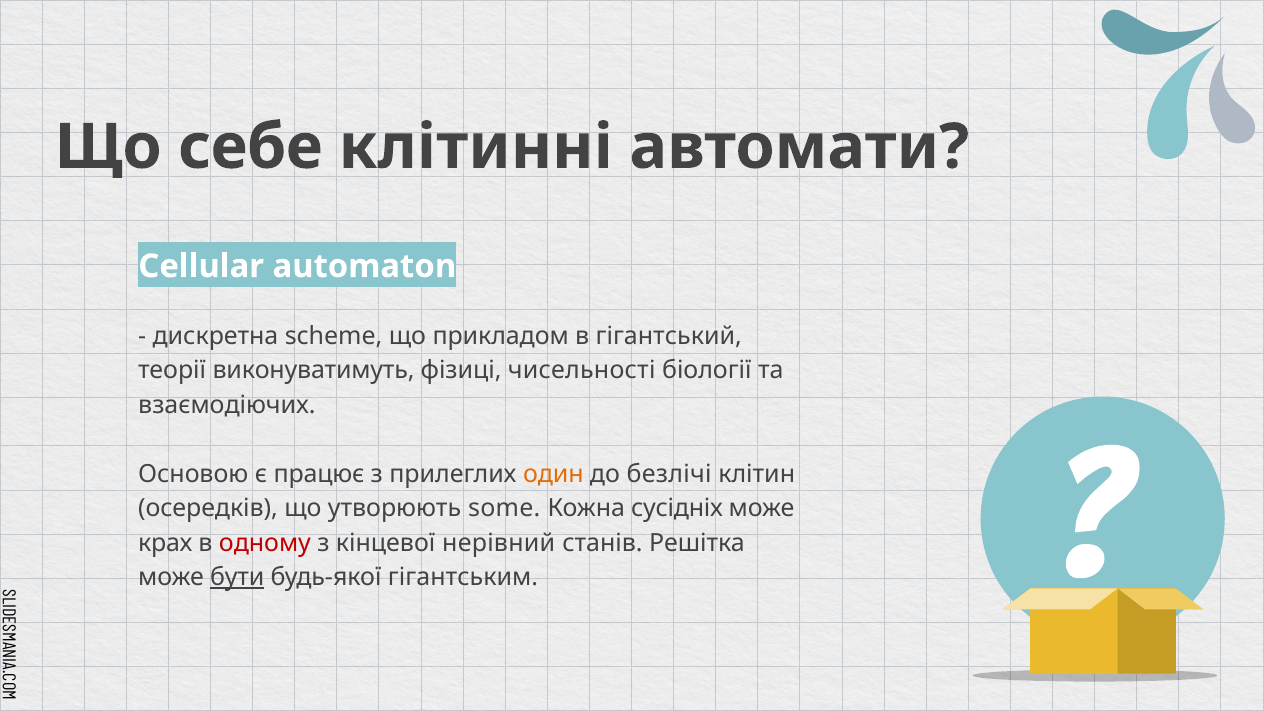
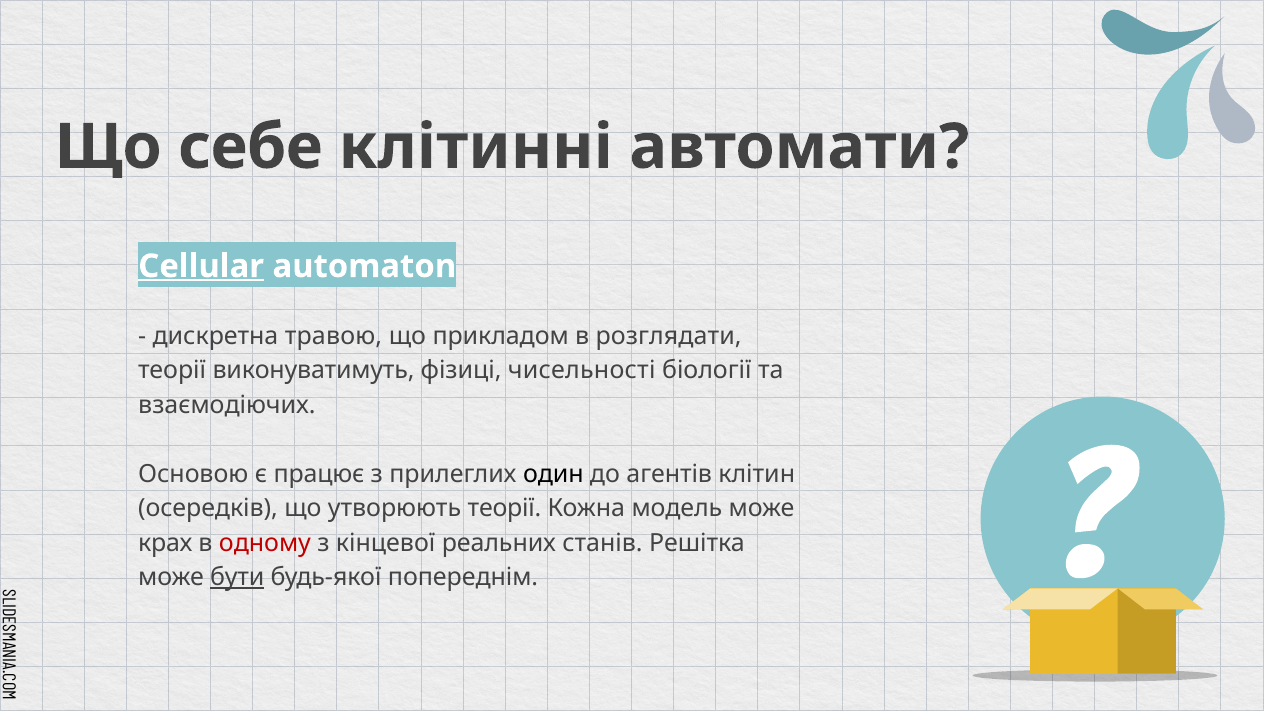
Cellular underline: none -> present (201, 266)
scheme: scheme -> травою (333, 336)
гігантський: гігантський -> розглядати (669, 336)
один colour: orange -> black (553, 474)
безлічі: безлічі -> агентів (669, 474)
утворюють some: some -> теорії (504, 508)
сусідніх: сусідніх -> модель (677, 508)
нерівний: нерівний -> реальних (499, 543)
гігантським: гігантським -> попереднім (463, 577)
